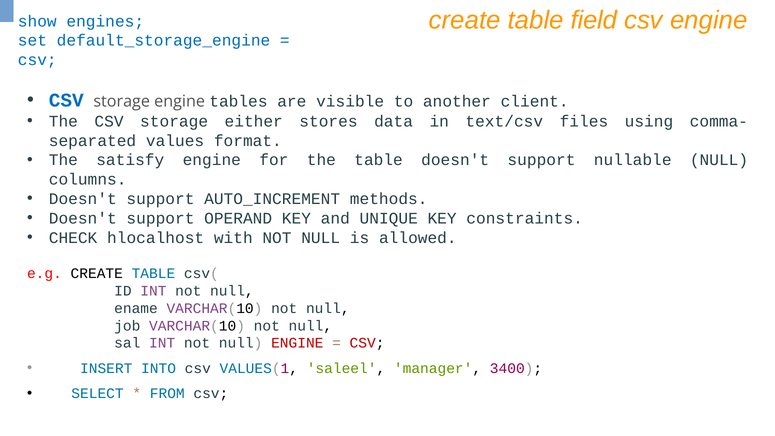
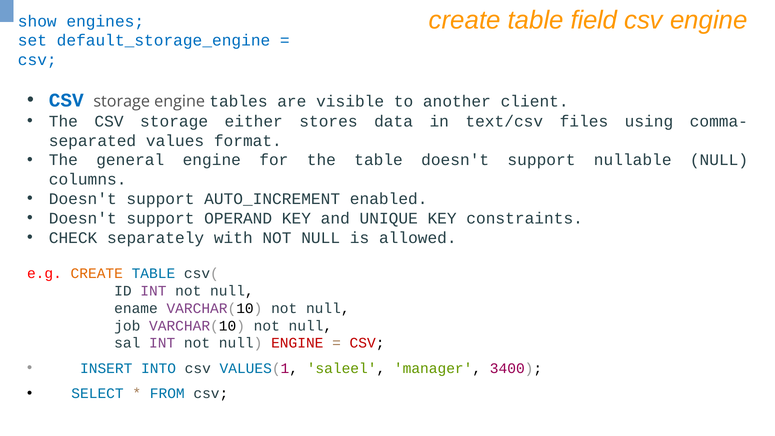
satisfy: satisfy -> general (130, 160)
methods: methods -> enabled (389, 199)
hlocalhost: hlocalhost -> separately (156, 238)
CREATE colour: black -> orange (97, 273)
